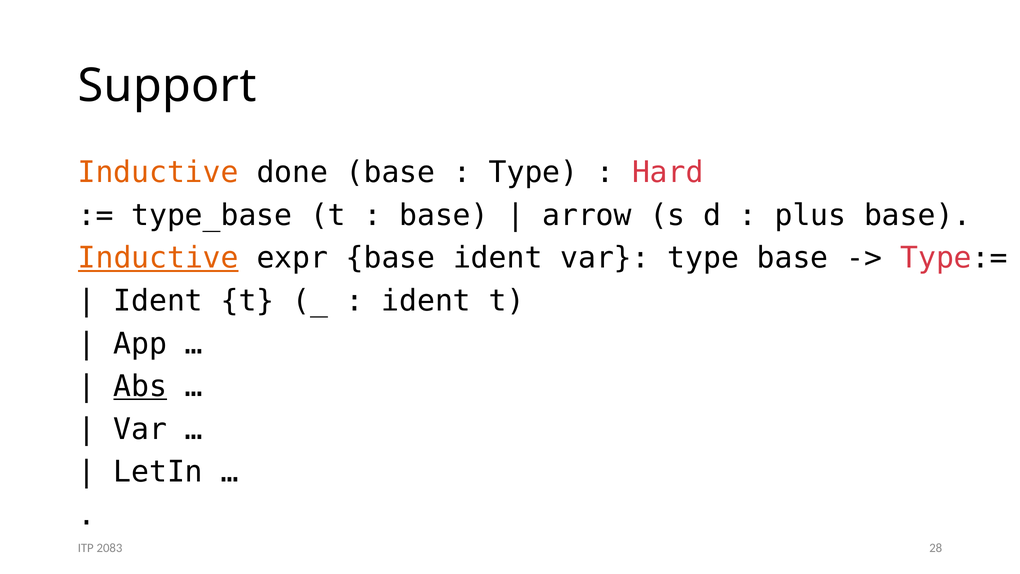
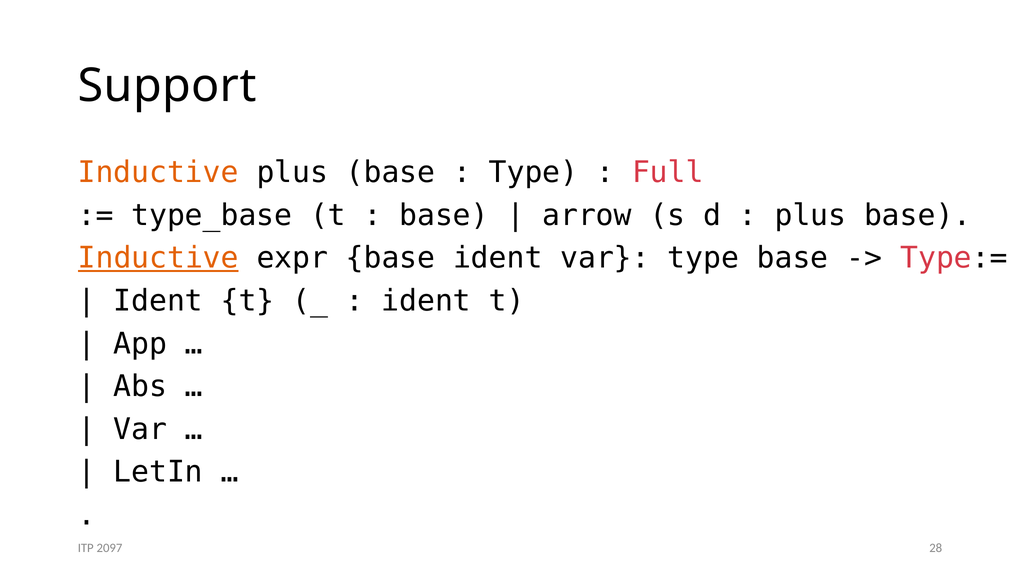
Inductive done: done -> plus (292, 172)
Hard: Hard -> Full (668, 172)
Abs underline: present -> none (140, 386)
2083: 2083 -> 2097 (109, 548)
